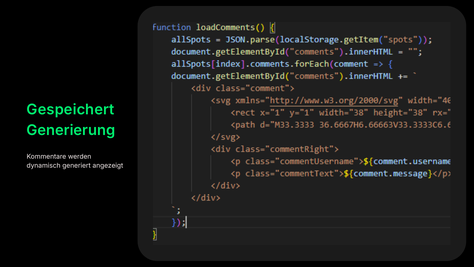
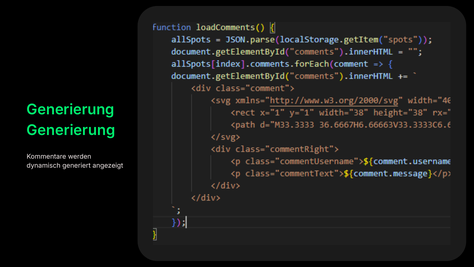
Gespeichert: Gespeichert -> Generierung (71, 109)
